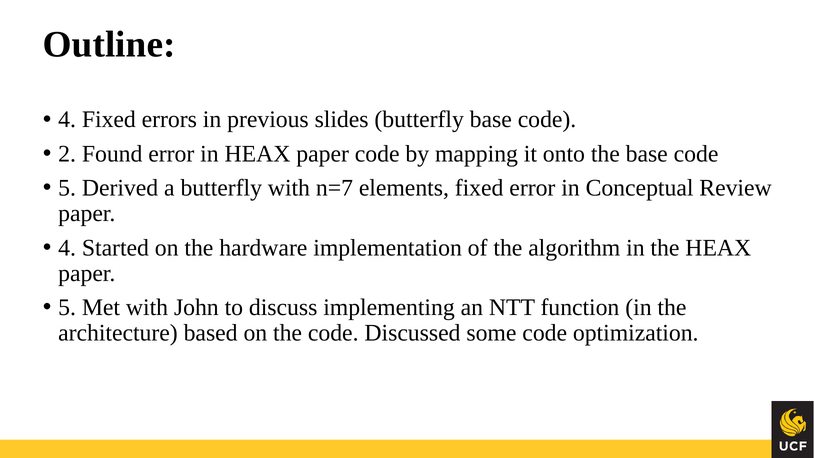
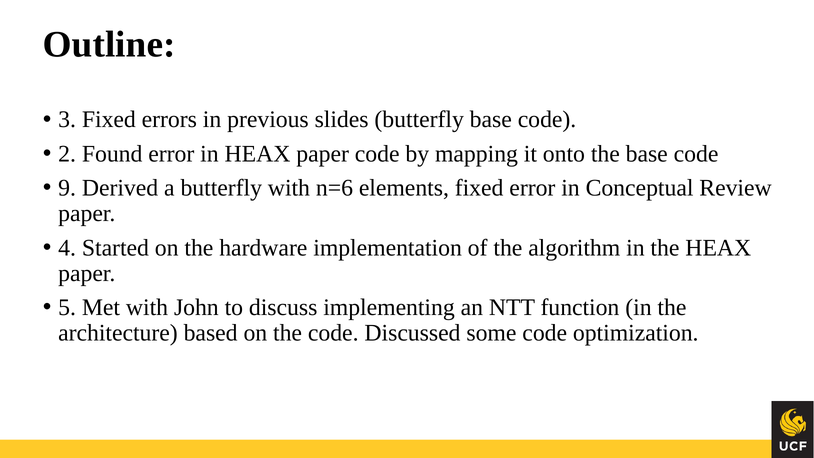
4: 4 -> 3 (67, 120)
5: 5 -> 9 (67, 188)
n=7: n=7 -> n=6 (334, 188)
